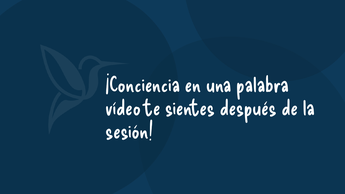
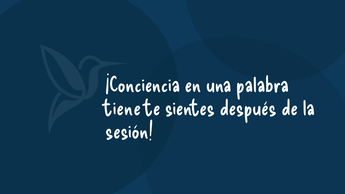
vídeo: vídeo -> tiene (123, 108)
